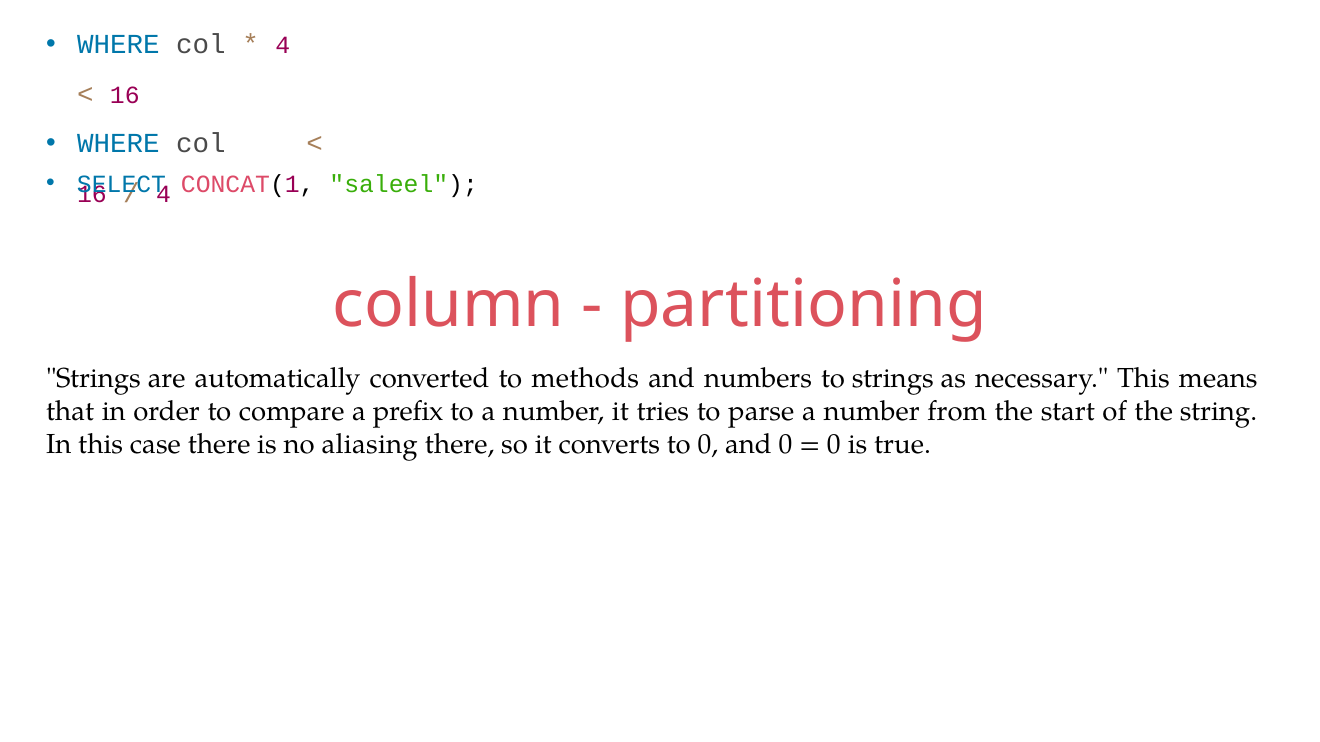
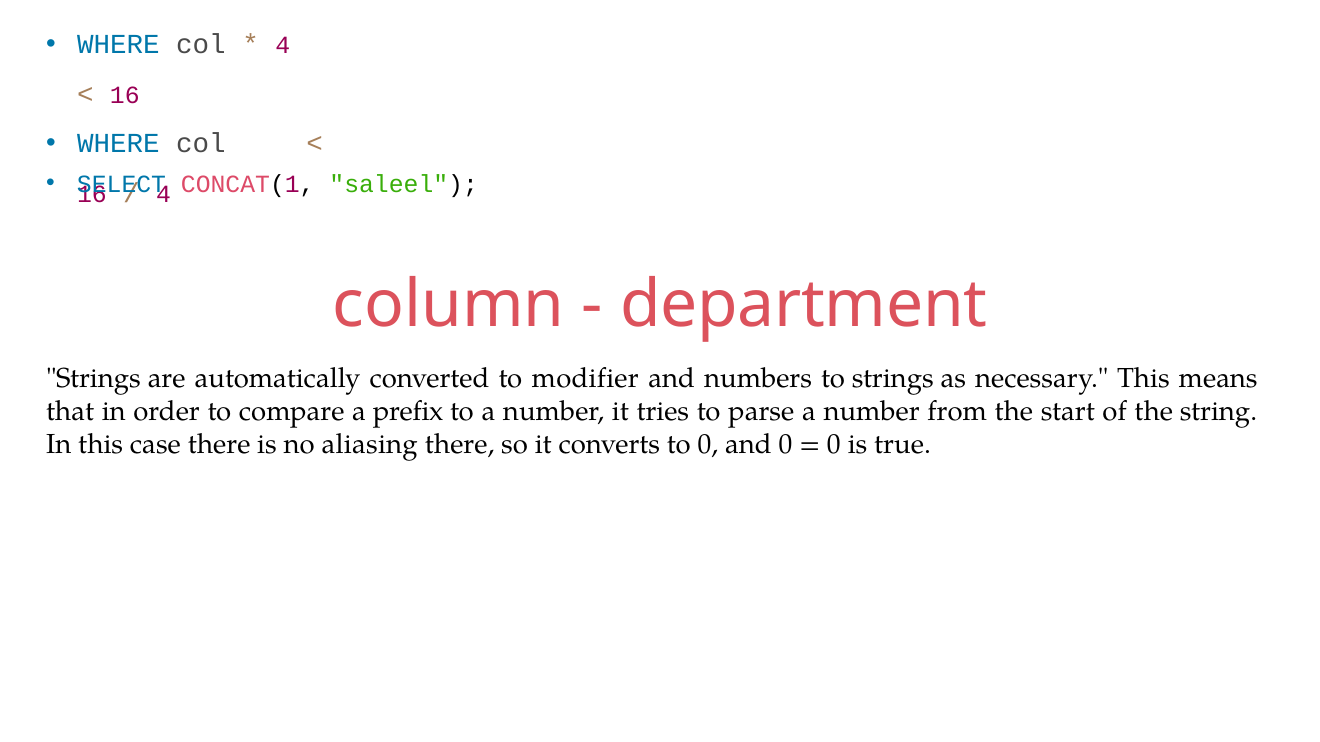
partitioning: partitioning -> department (804, 305)
methods: methods -> modifier (585, 379)
